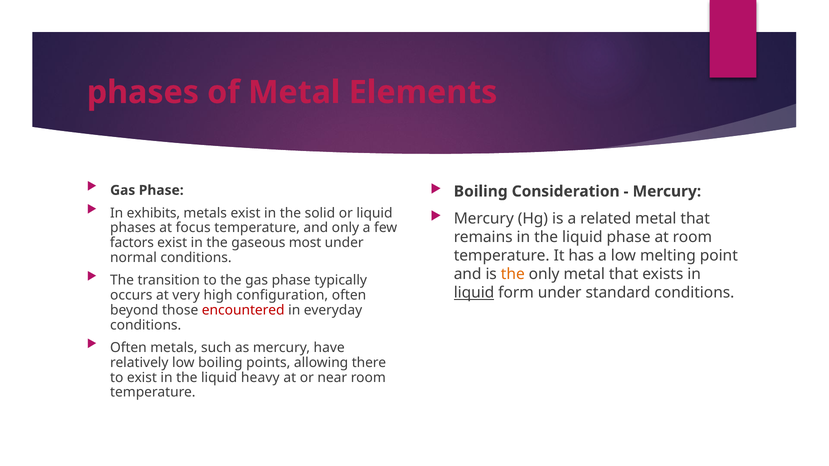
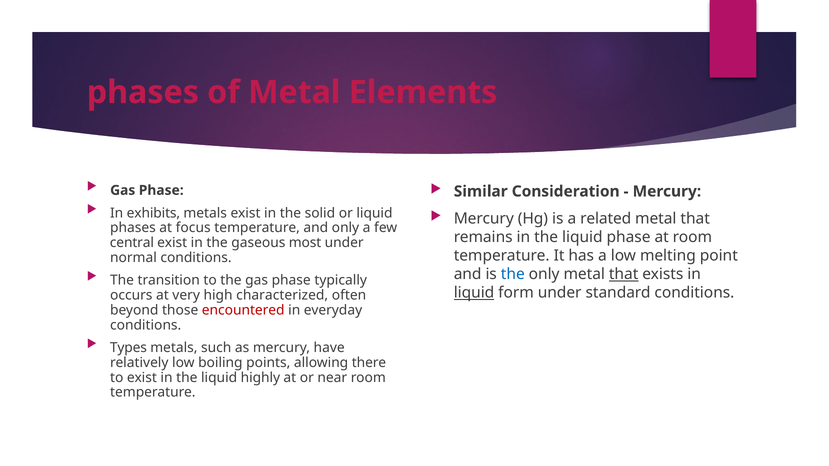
Boiling: Boiling -> Similar (481, 192)
factors: factors -> central (132, 243)
the colour: orange -> blue (513, 274)
that underline: none -> present (624, 274)
configuration: configuration -> characterized (282, 295)
Often: Often -> Types (128, 348)
heavy: heavy -> highly (260, 378)
